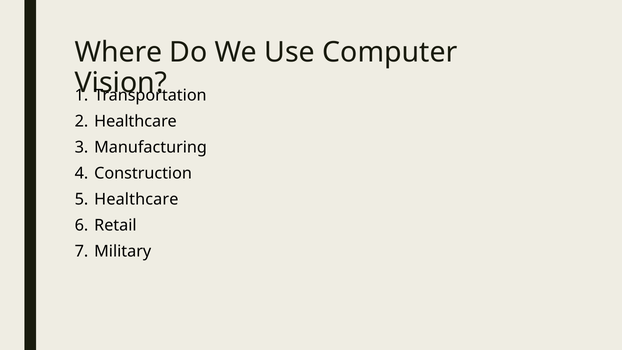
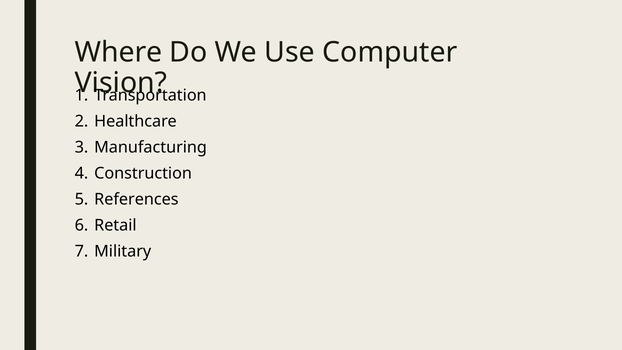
Healthcare: Healthcare -> References (136, 199)
